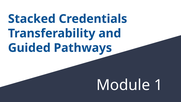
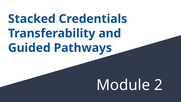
1: 1 -> 2 (158, 85)
